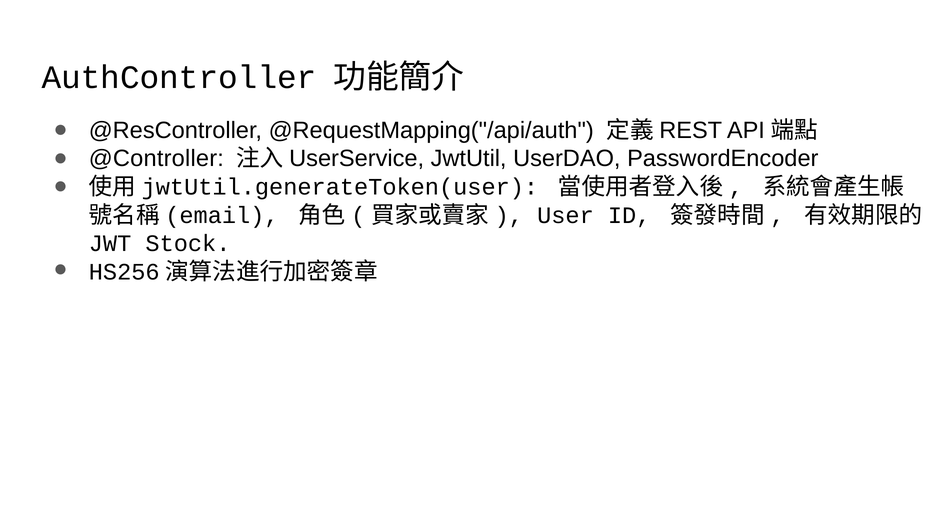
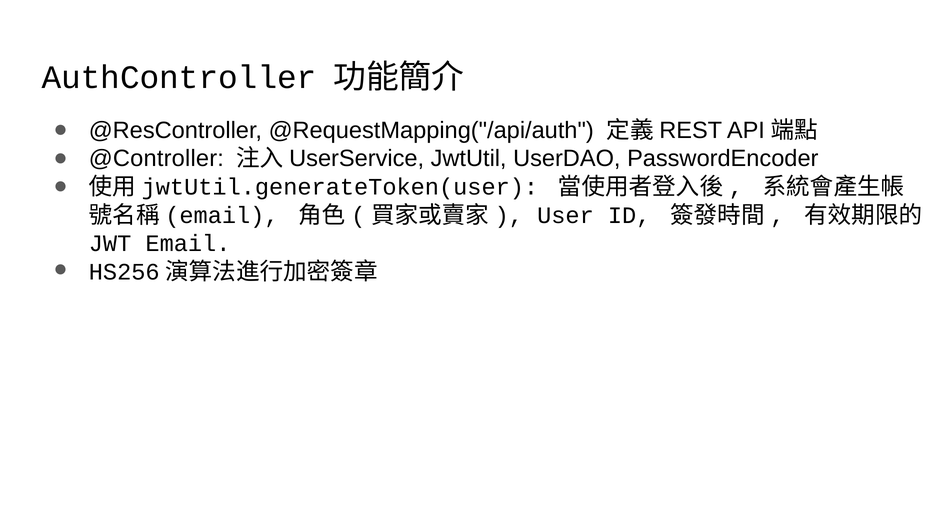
Stock: Stock -> Email (188, 244)
